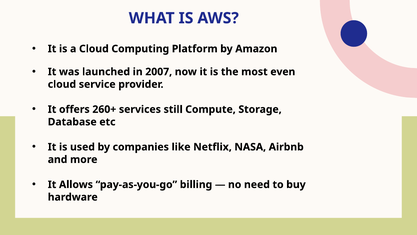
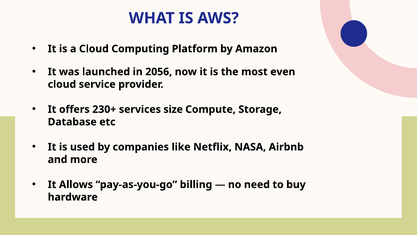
2007: 2007 -> 2056 (159, 72)
260+: 260+ -> 230+ (104, 109)
still: still -> size (173, 109)
